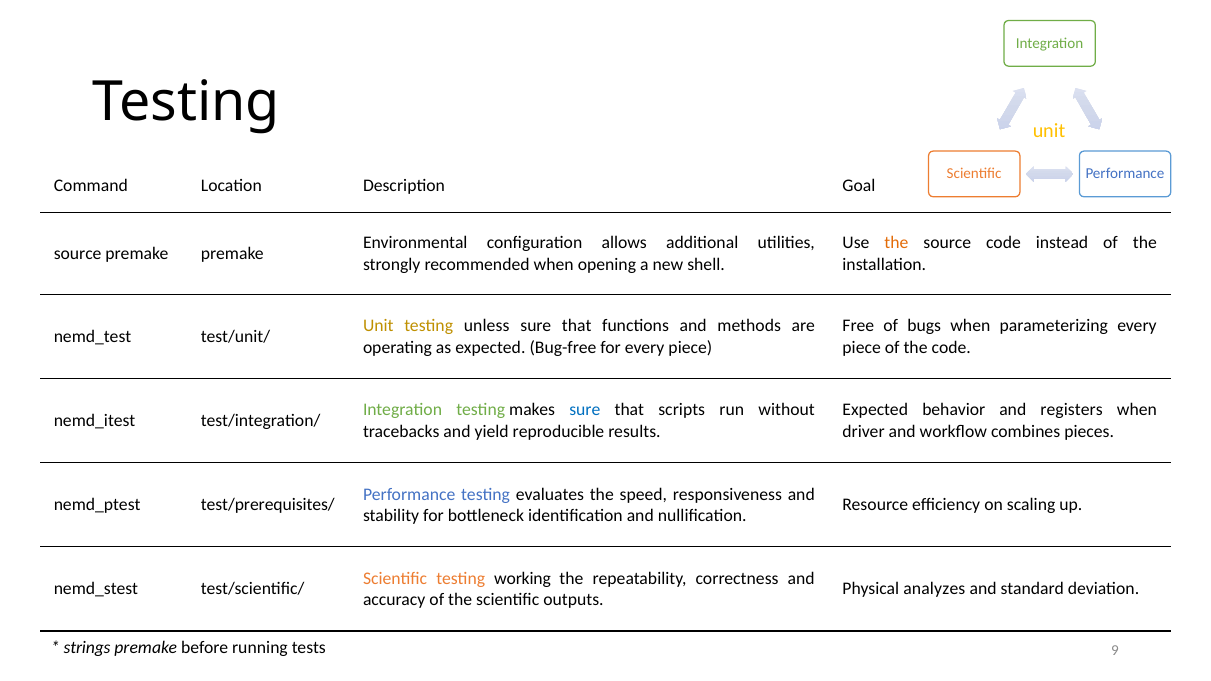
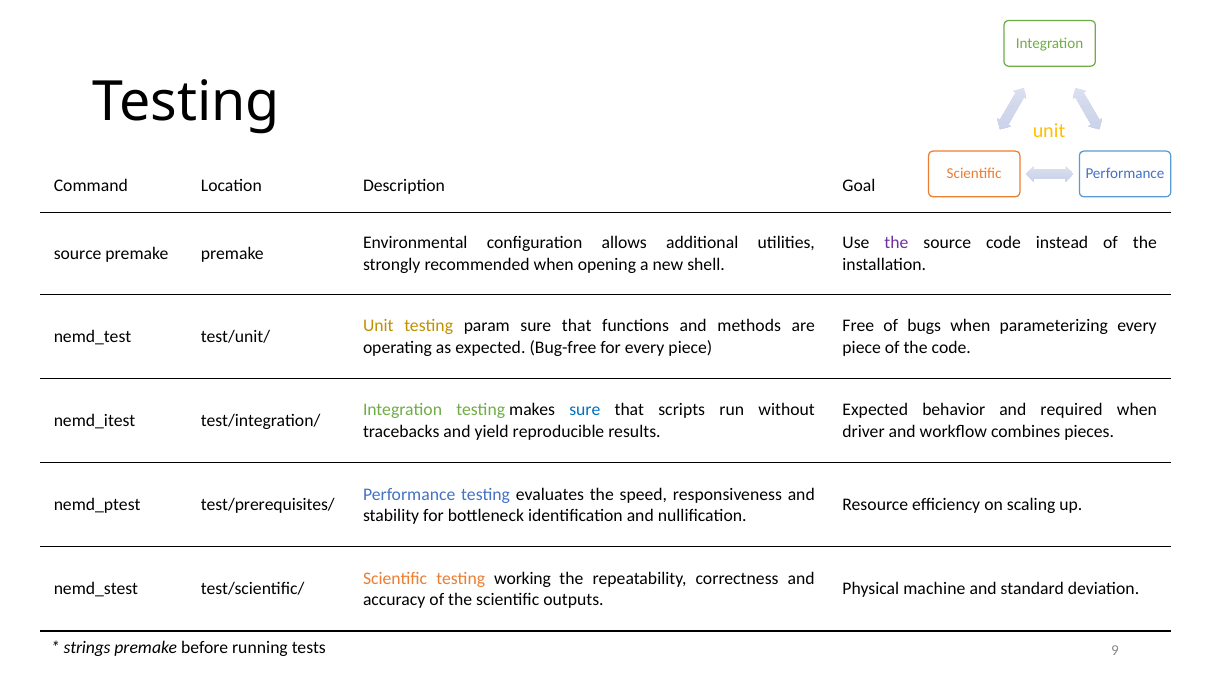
the colour: orange -> purple (896, 243)
unless: unless -> param (487, 326)
registers: registers -> required (1072, 410)
analyzes: analyzes -> machine (934, 589)
